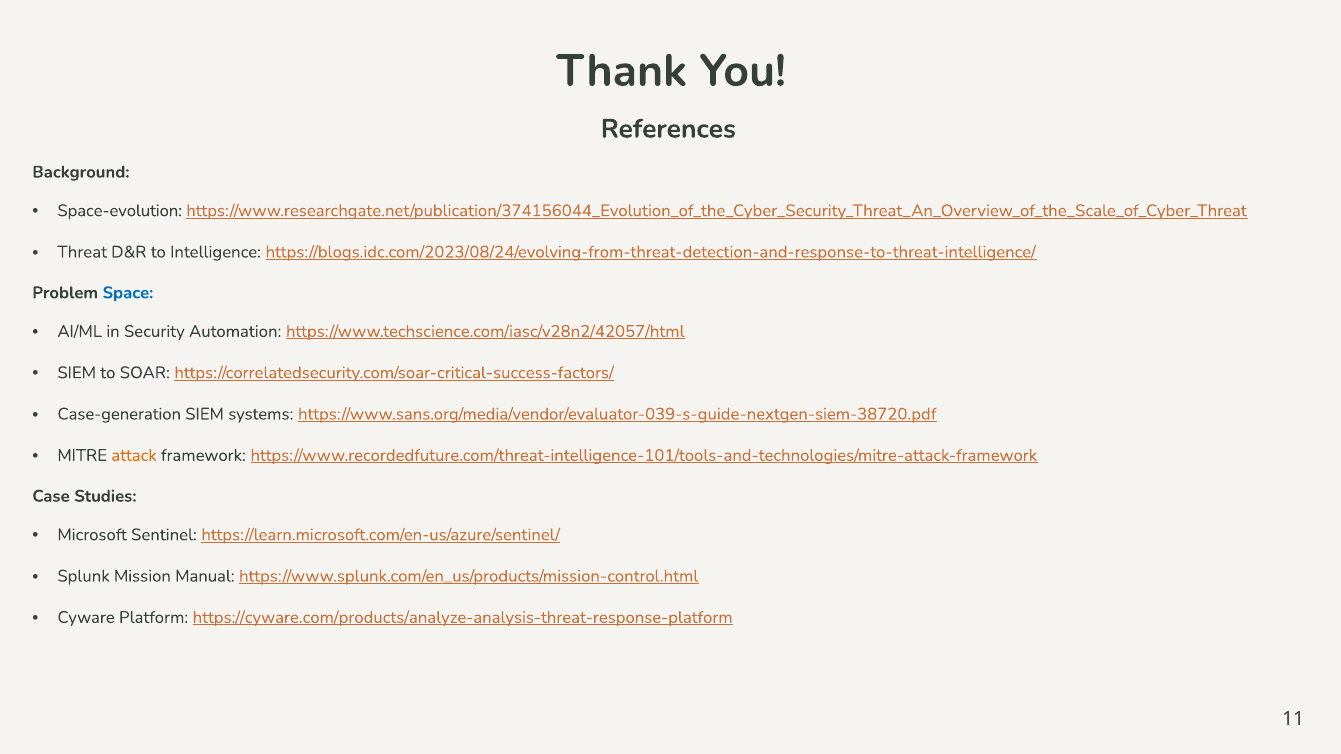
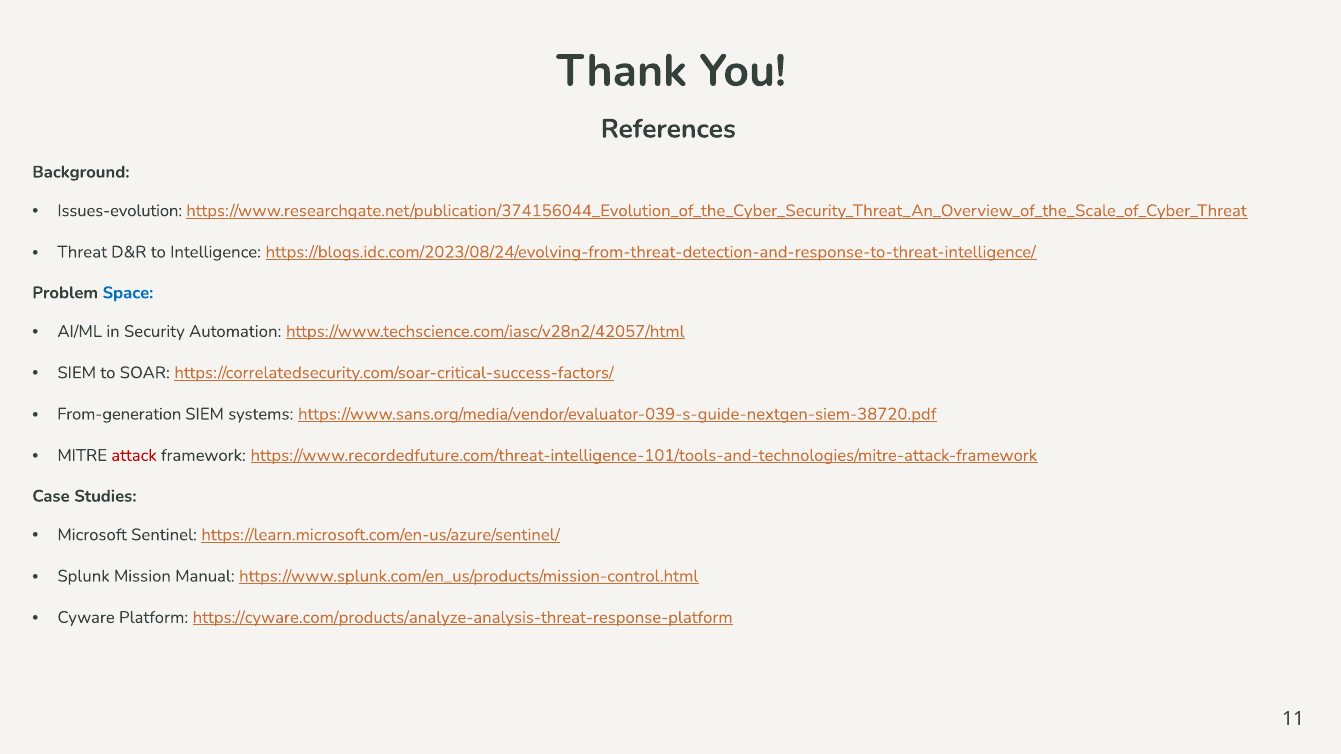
Space-evolution: Space-evolution -> Issues-evolution (120, 211)
Case-generation: Case-generation -> From-generation (119, 414)
attack colour: orange -> red (134, 456)
